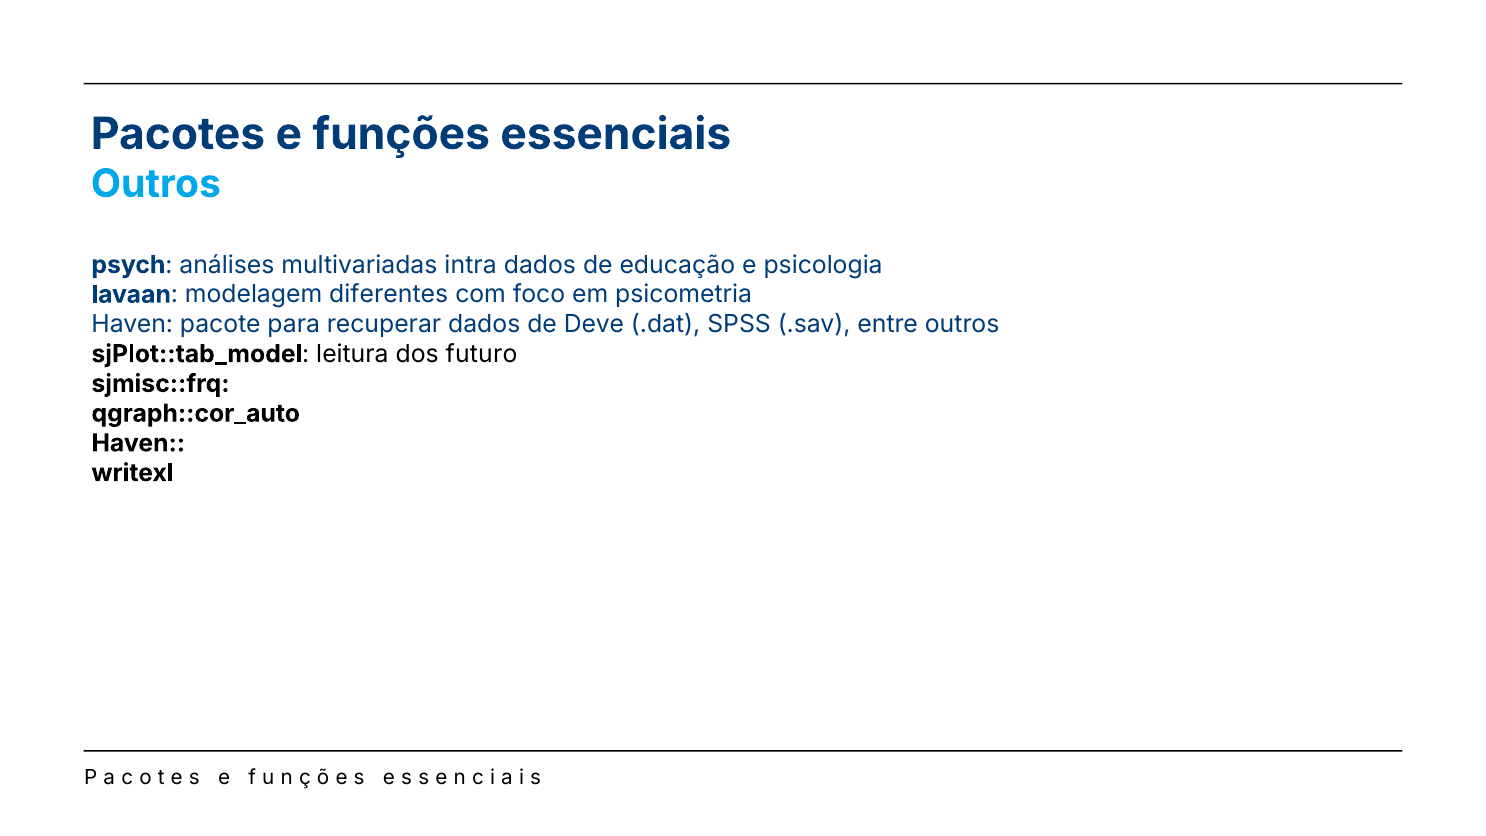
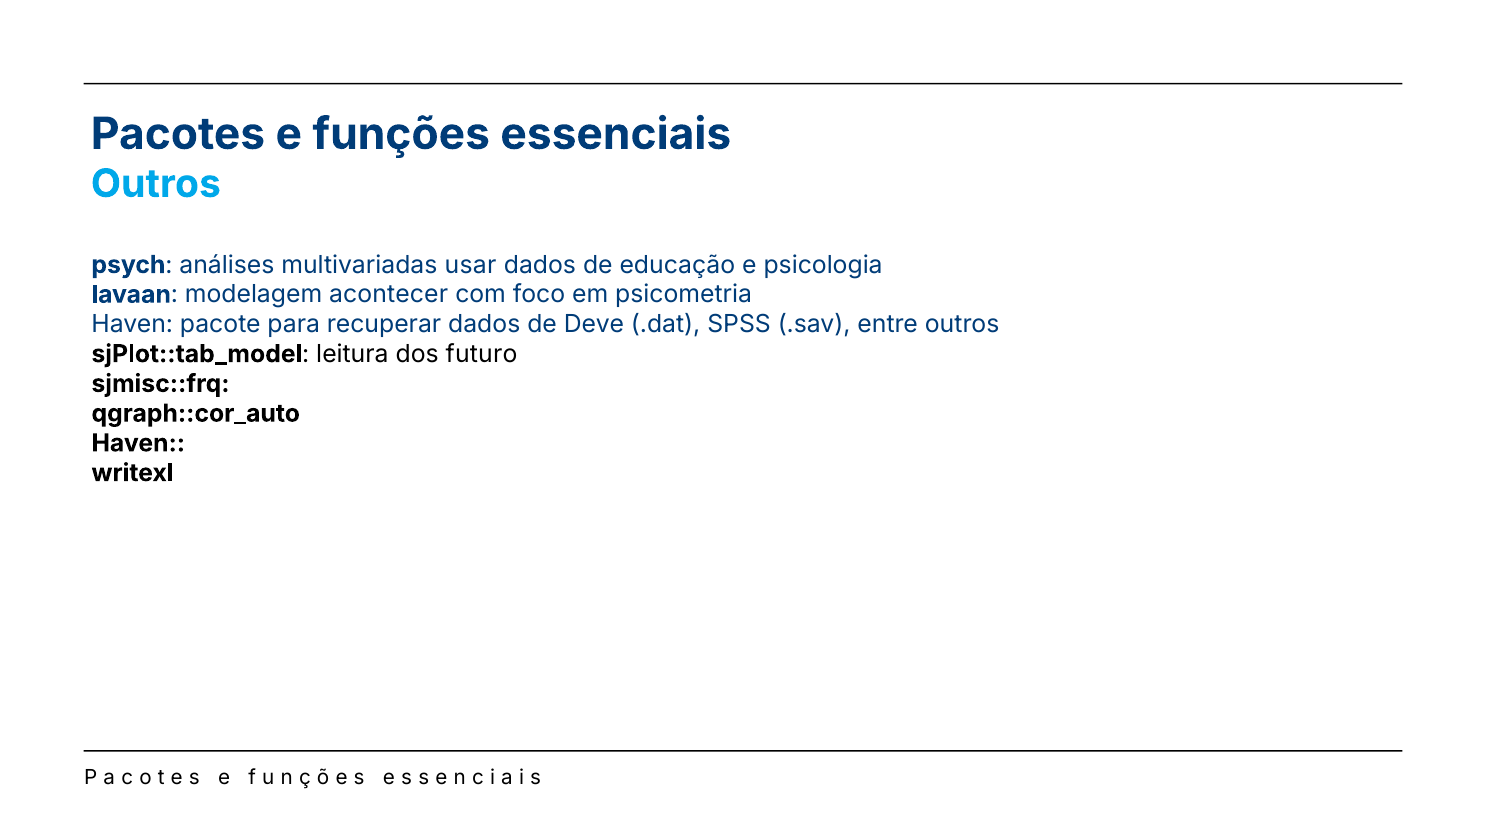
intra: intra -> usar (471, 265)
diferentes: diferentes -> acontecer (389, 295)
